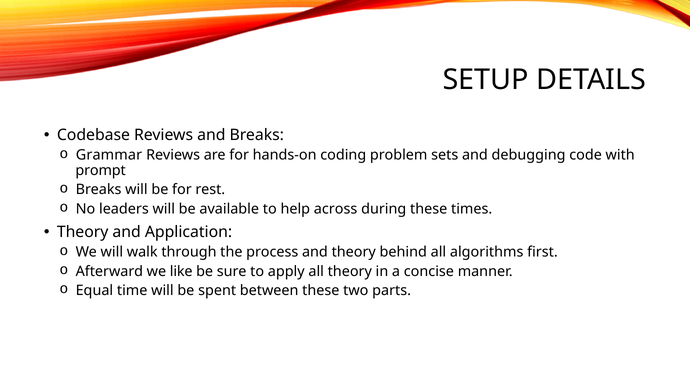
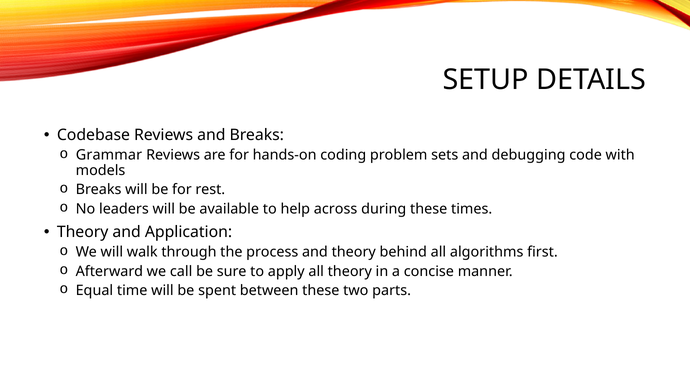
prompt: prompt -> models (101, 171)
like: like -> call (181, 271)
